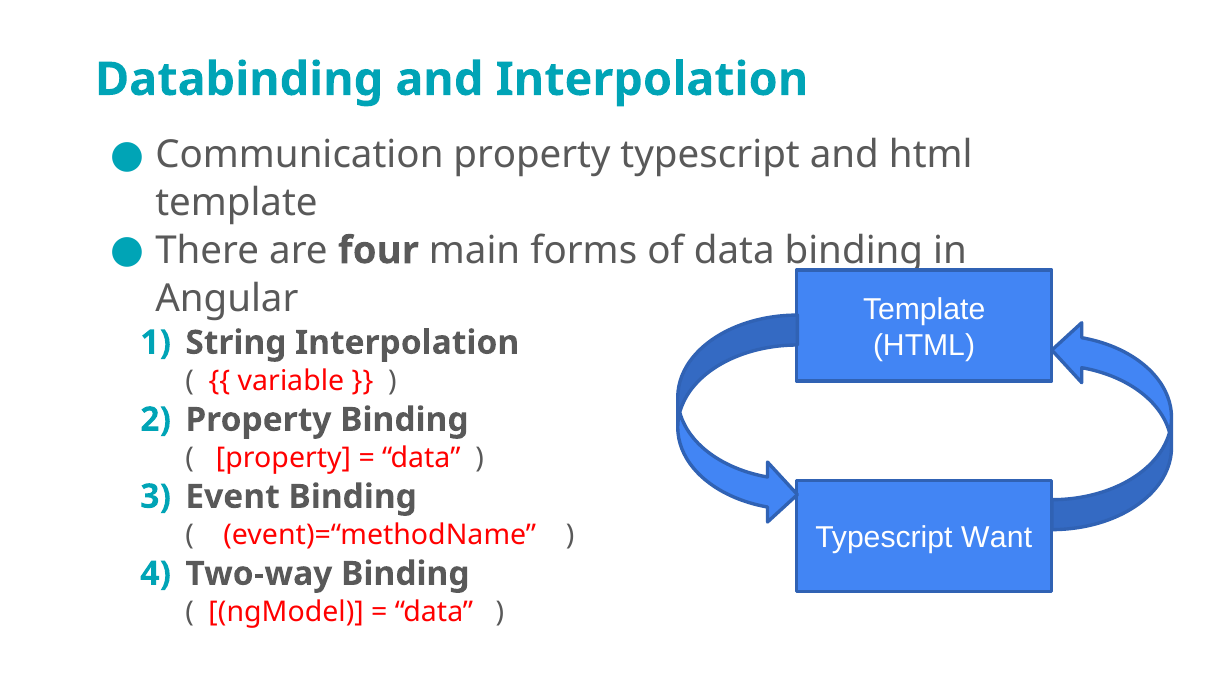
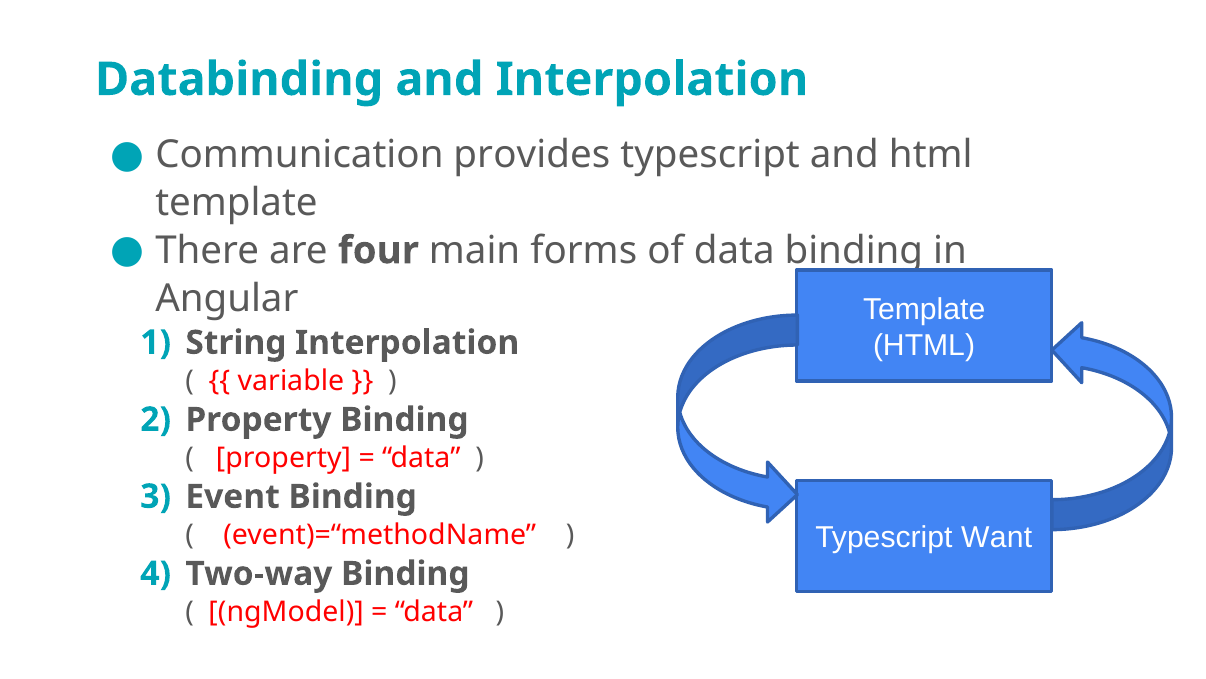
Communication property: property -> provides (532, 155)
